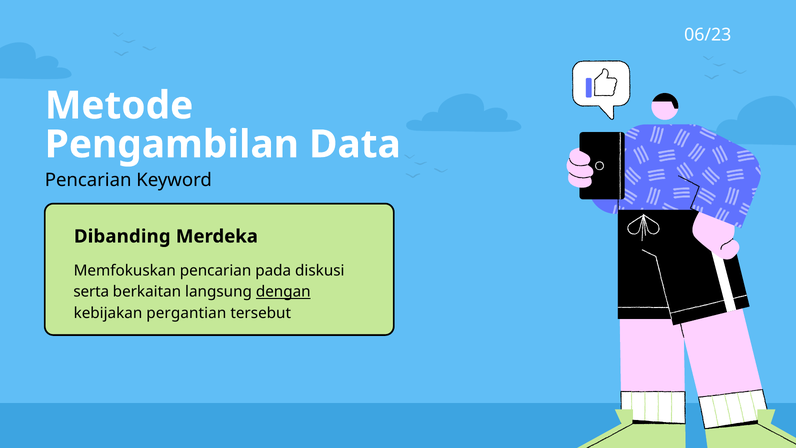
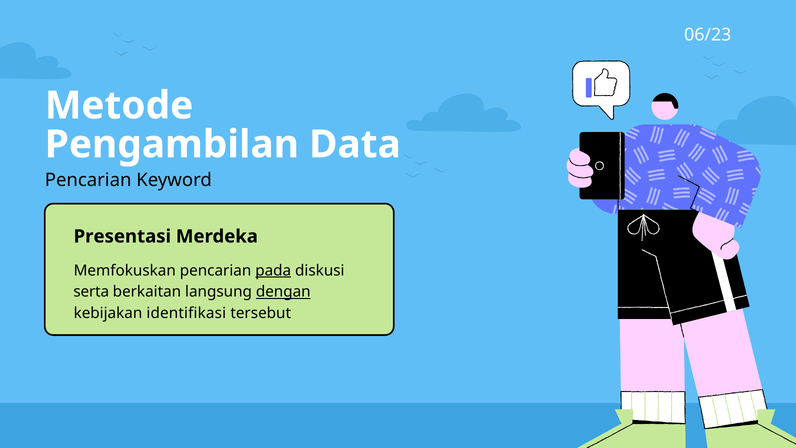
Dibanding: Dibanding -> Presentasi (122, 236)
pada underline: none -> present (273, 270)
pergantian: pergantian -> identifikasi (186, 313)
